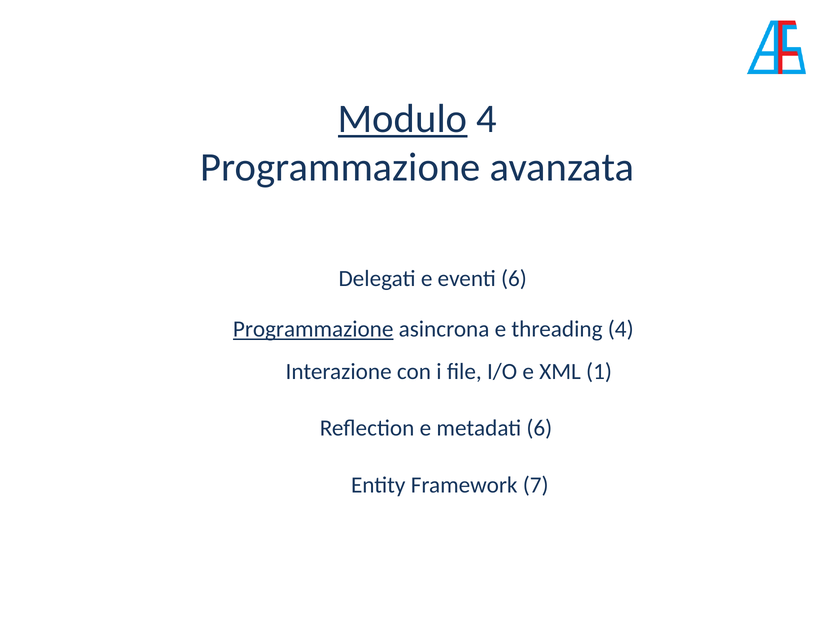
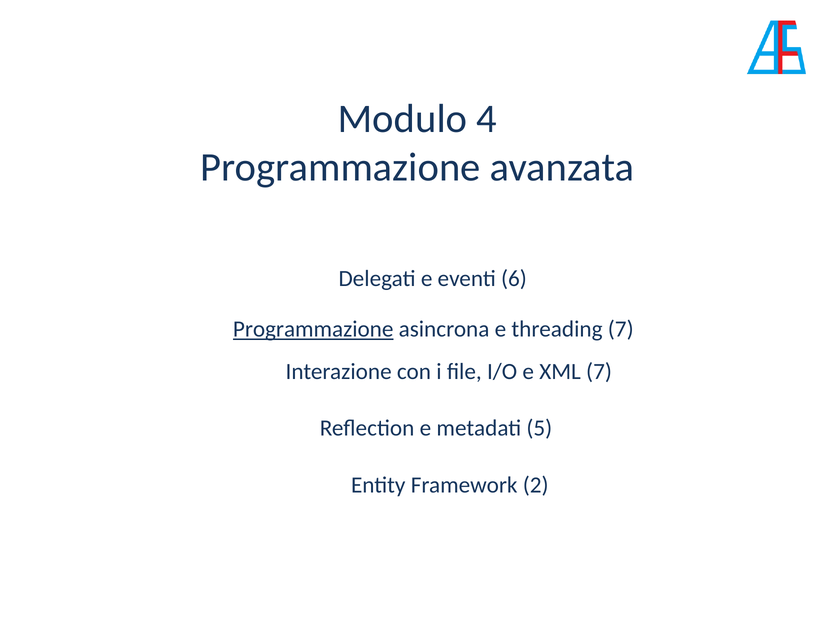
Modulo underline: present -> none (403, 119)
threading 4: 4 -> 7 (621, 329)
XML 1: 1 -> 7 (599, 372)
metadati 6: 6 -> 5 (539, 429)
7: 7 -> 2 (536, 485)
